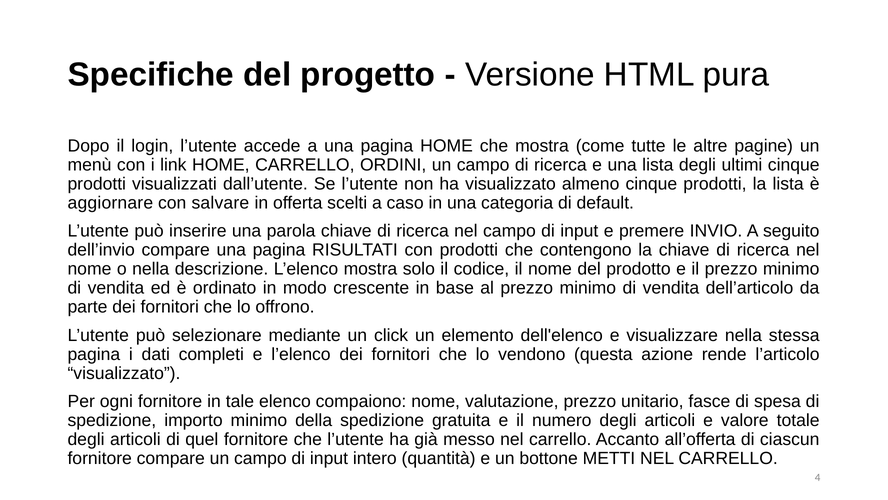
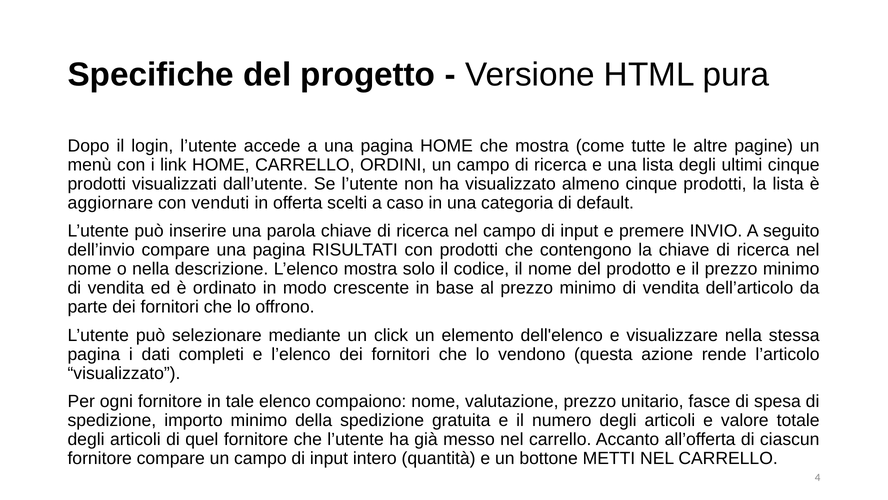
salvare: salvare -> venduti (220, 203)
